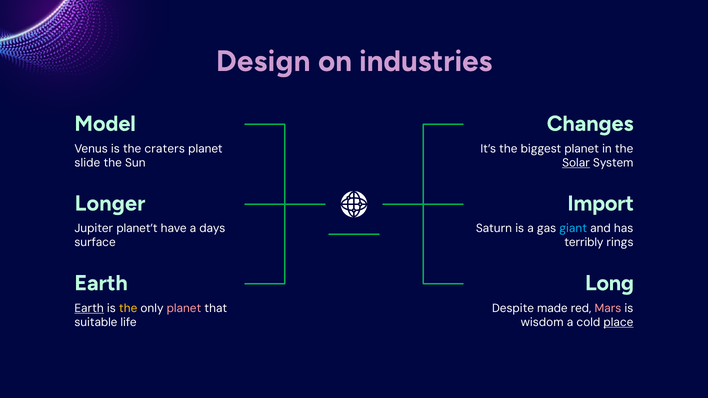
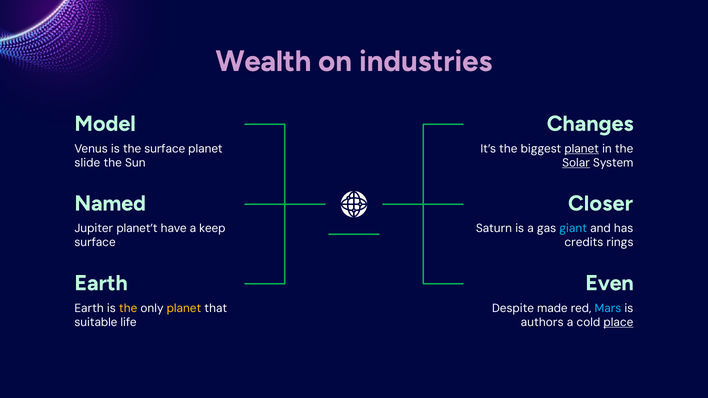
Design: Design -> Wealth (263, 61)
the craters: craters -> surface (165, 149)
planet underline: none -> present (582, 149)
Longer: Longer -> Named (110, 204)
Import: Import -> Closer (600, 204)
days: days -> keep (212, 229)
terribly: terribly -> credits (584, 243)
Long: Long -> Even (609, 283)
Earth underline: present -> none (89, 308)
planet colour: pink -> yellow (184, 308)
Mars colour: pink -> light blue (608, 308)
wisdom: wisdom -> authors (542, 322)
